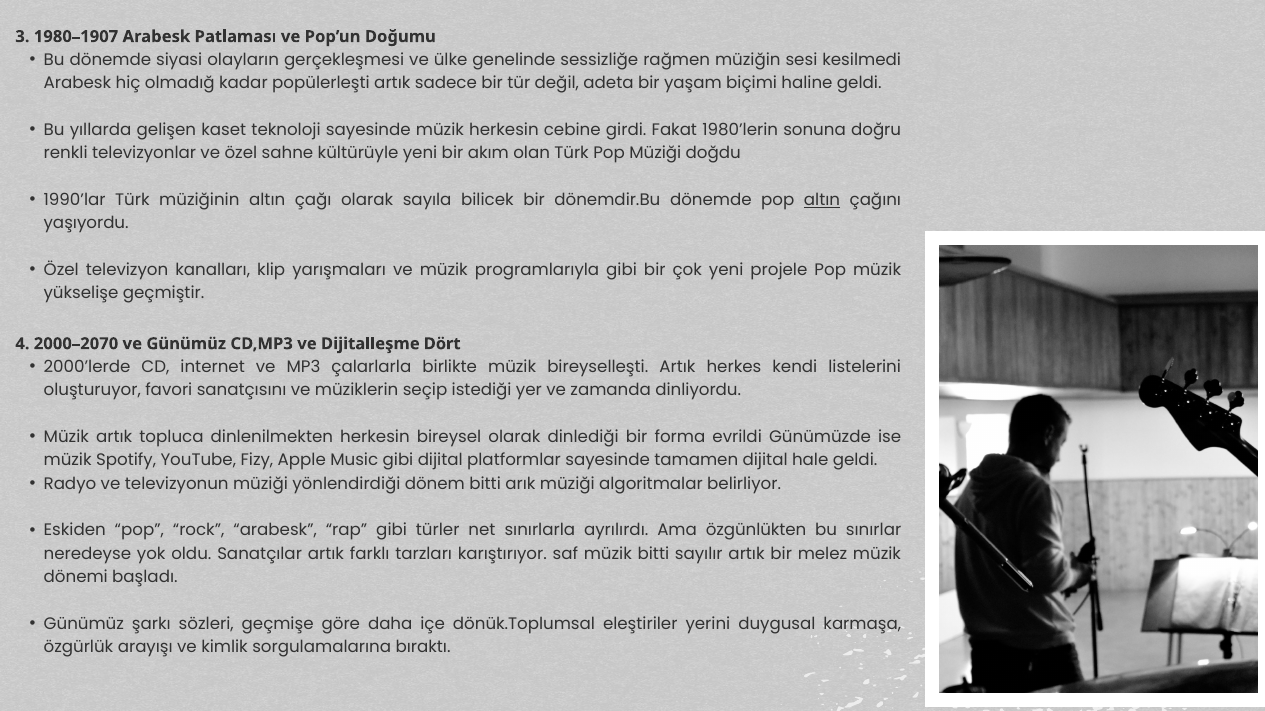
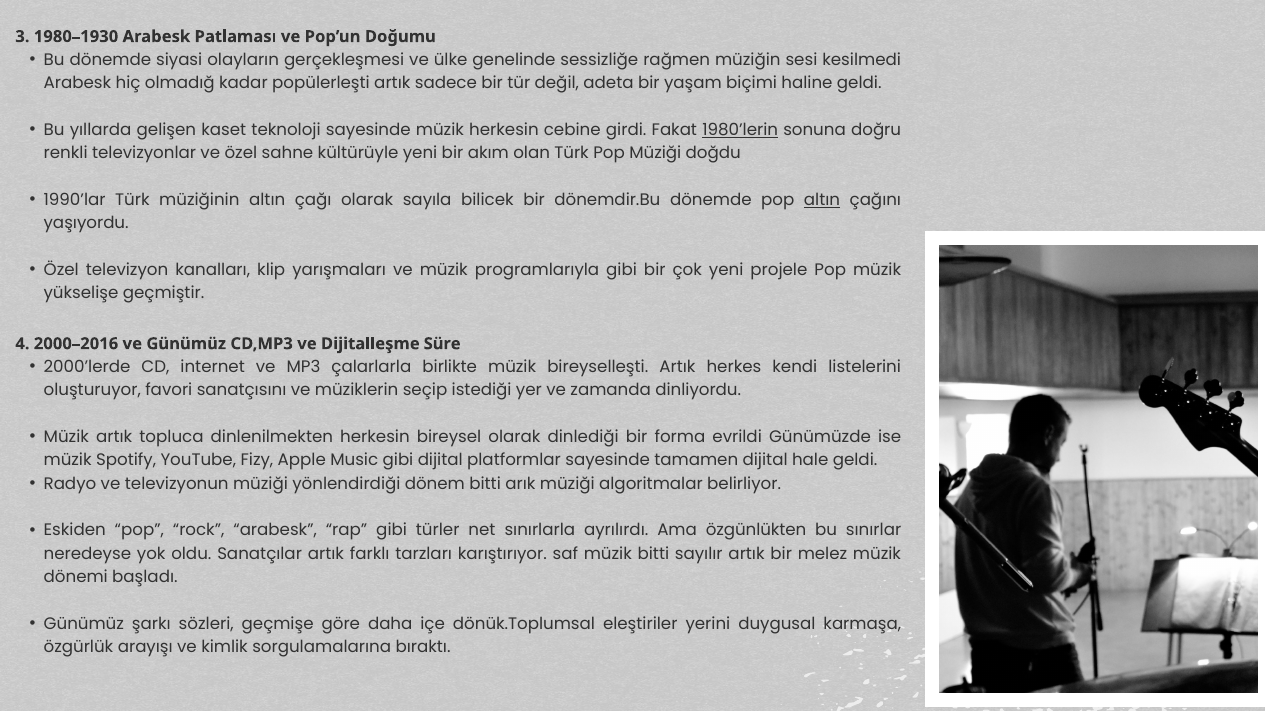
1980–1907: 1980–1907 -> 1980–1930 (76, 37)
1980’lerin underline: none -> present (740, 130)
2000–2070: 2000–2070 -> 2000–2016 (76, 344)
Dört: Dört -> Süre (442, 344)
